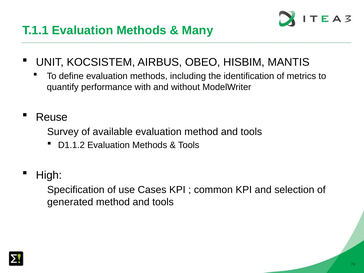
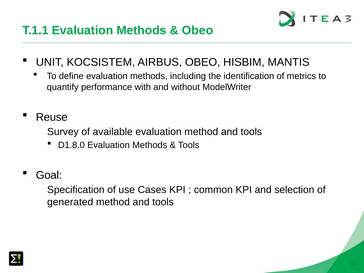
Many: Many -> Obeo (198, 30)
D1.1.2: D1.1.2 -> D1.8.0 (71, 145)
High: High -> Goal (49, 175)
